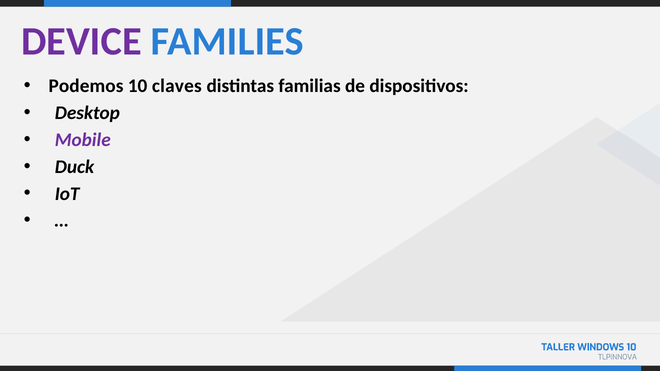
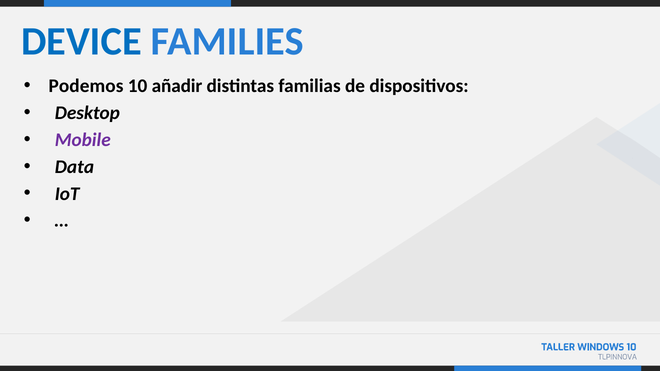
DEVICE colour: purple -> blue (81, 41)
claves: claves -> añadir (177, 86)
Duck: Duck -> Data (74, 167)
